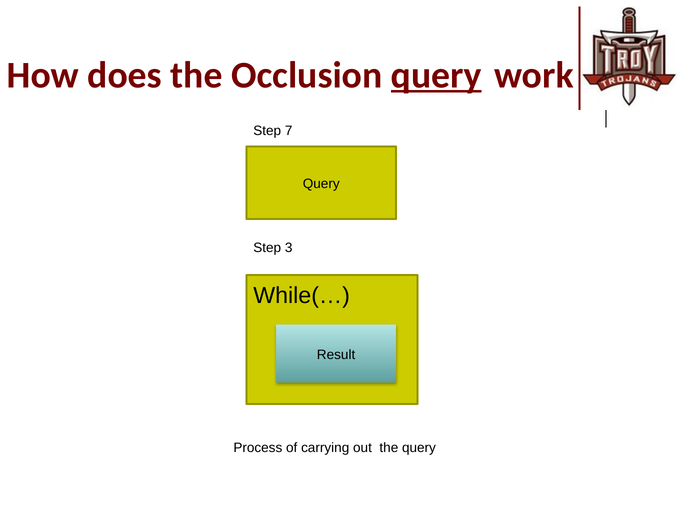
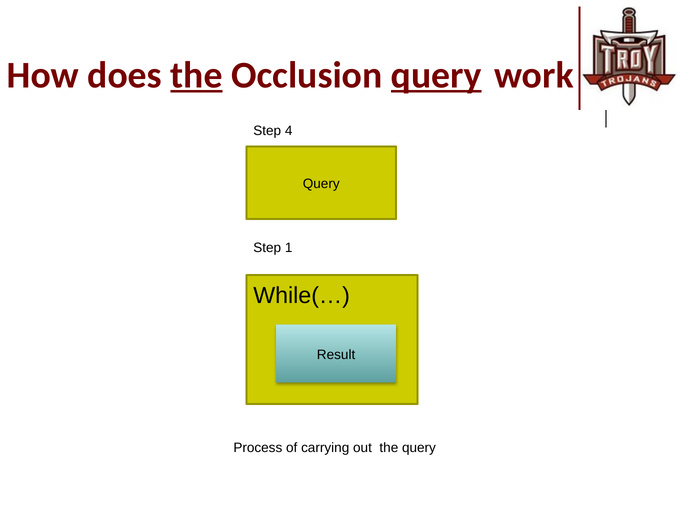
the underline: none -> present (197, 75)
7: 7 -> 4 (289, 131)
3: 3 -> 1 (289, 248)
